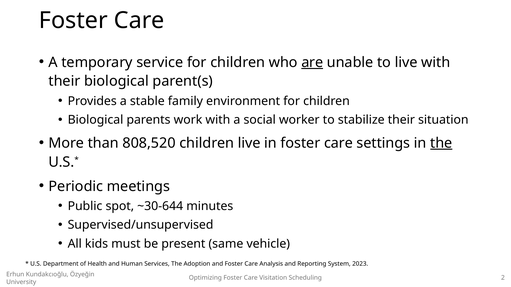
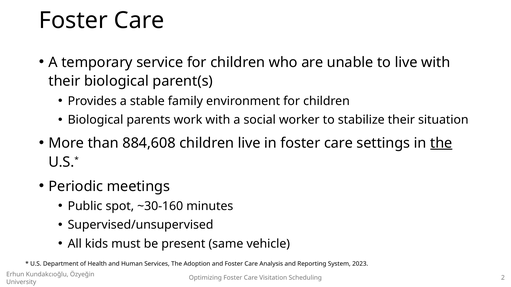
are underline: present -> none (312, 62)
808,520: 808,520 -> 884,608 (149, 143)
~30-644: ~30-644 -> ~30-160 (160, 206)
